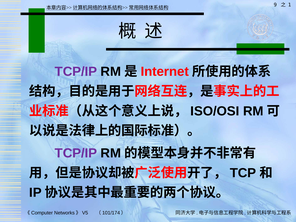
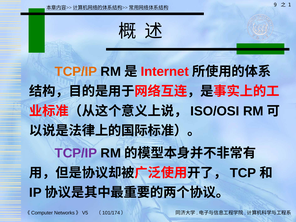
TCP/IP colour: purple -> orange (76, 72)
